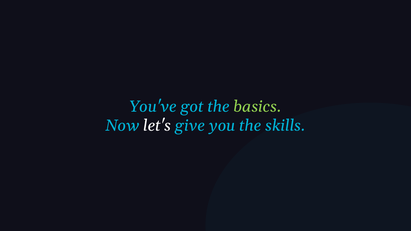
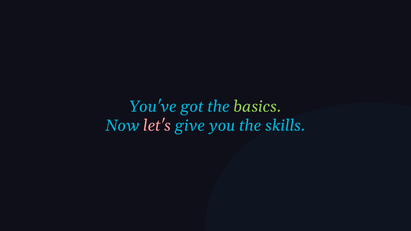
let's colour: white -> pink (157, 126)
